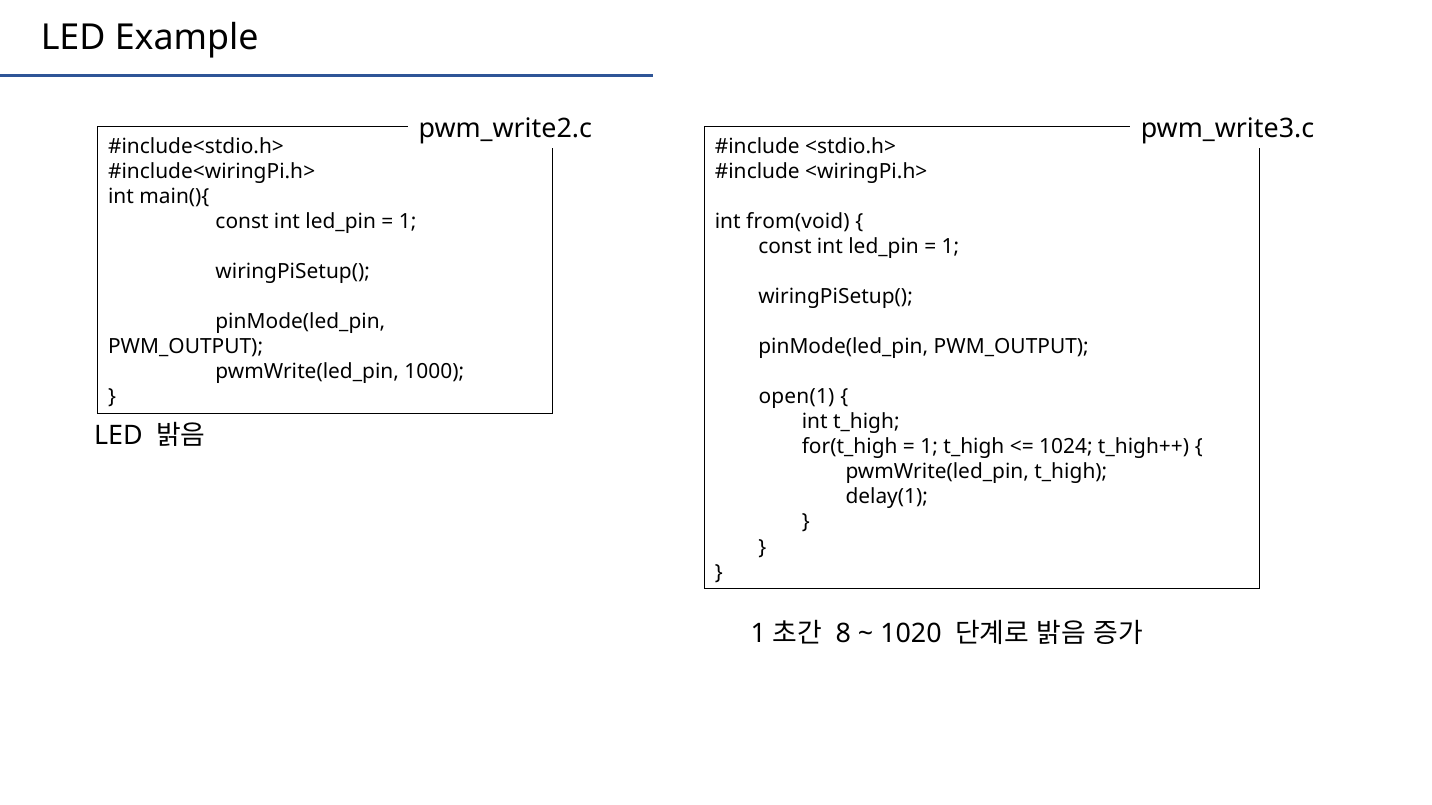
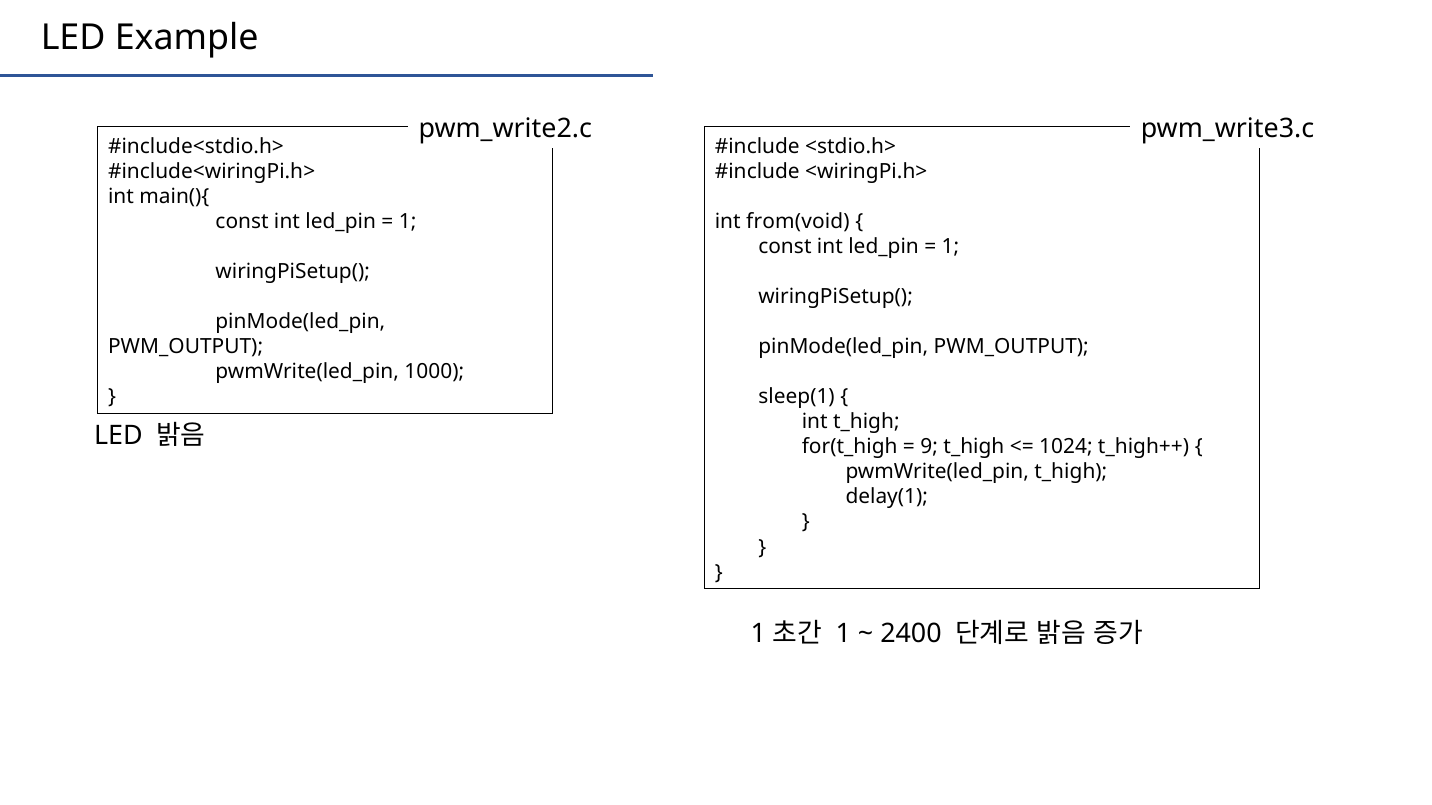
open(1: open(1 -> sleep(1 (797, 397)
1: 1 -> 9 (929, 447)
8: 8 -> 1 (843, 634)
1020: 1020 -> 2400 (911, 634)
